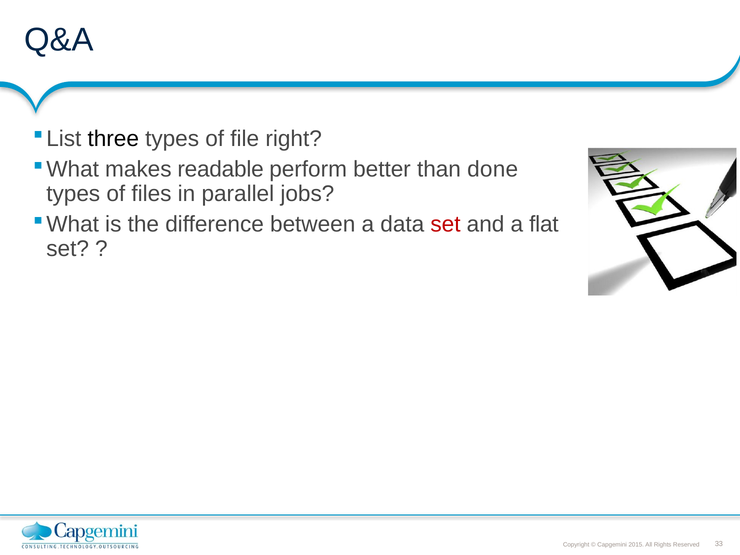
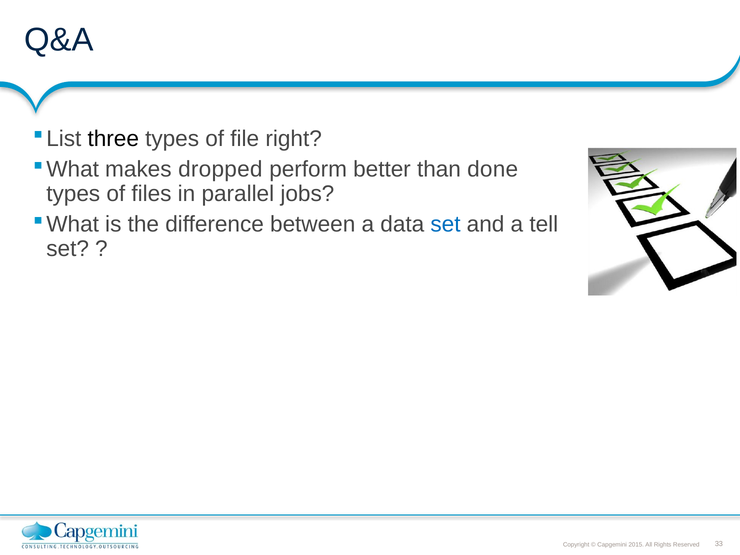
readable: readable -> dropped (220, 169)
set colour: red -> blue (445, 224)
flat: flat -> tell (544, 224)
